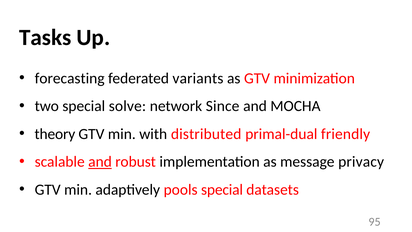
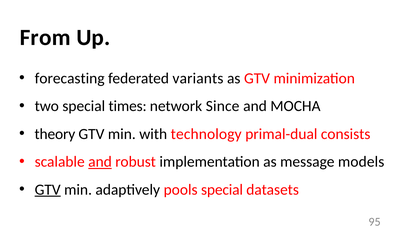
Tasks: Tasks -> From (45, 37)
solve: solve -> times (128, 106)
distributed: distributed -> technology (206, 134)
friendly: friendly -> consists (346, 134)
privacy: privacy -> models (361, 162)
GTV underline: none -> present (48, 189)
